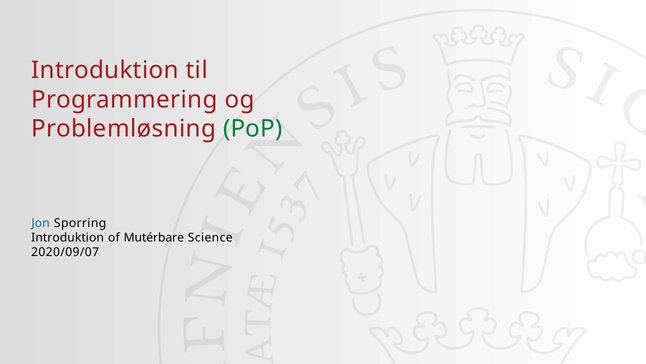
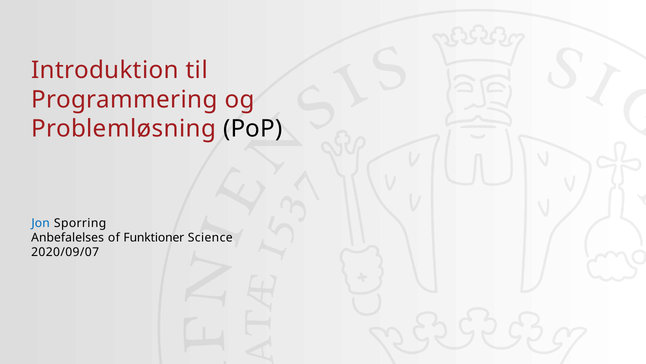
PoP colour: green -> black (253, 128)
Introduktion: Introduktion -> Anbefalelses (68, 237)
Mutérbare: Mutérbare -> Funktioner (154, 237)
